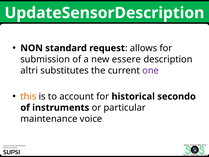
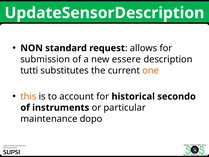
altri: altri -> tutti (29, 70)
one colour: purple -> orange (151, 70)
voice: voice -> dopo (91, 119)
